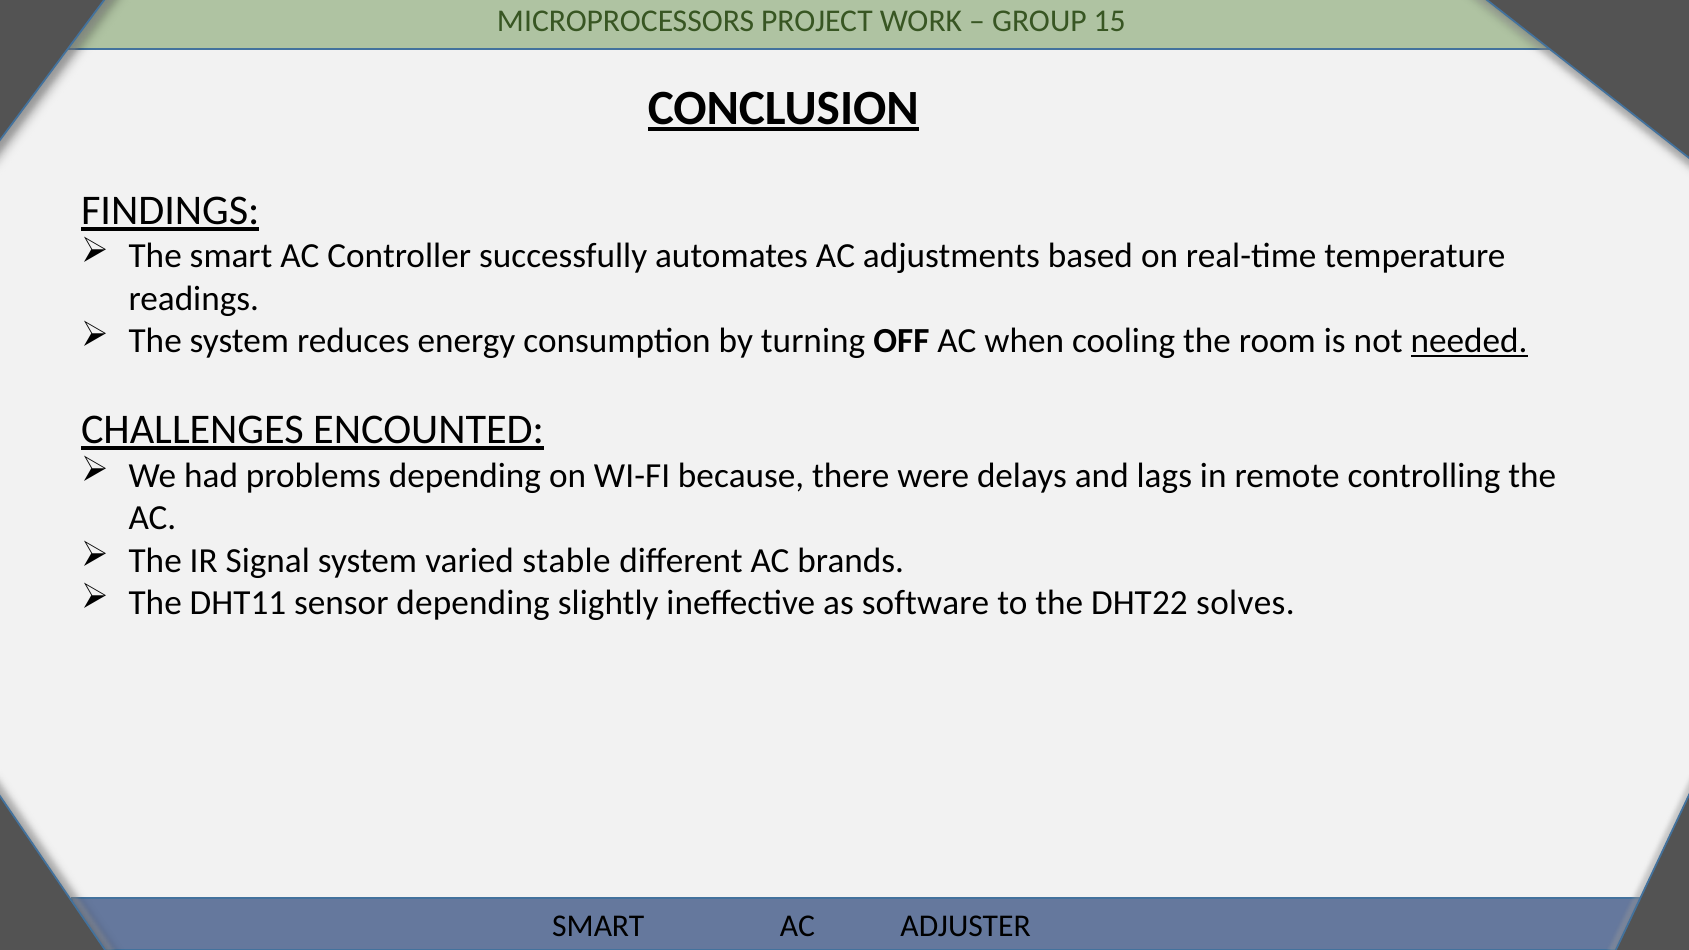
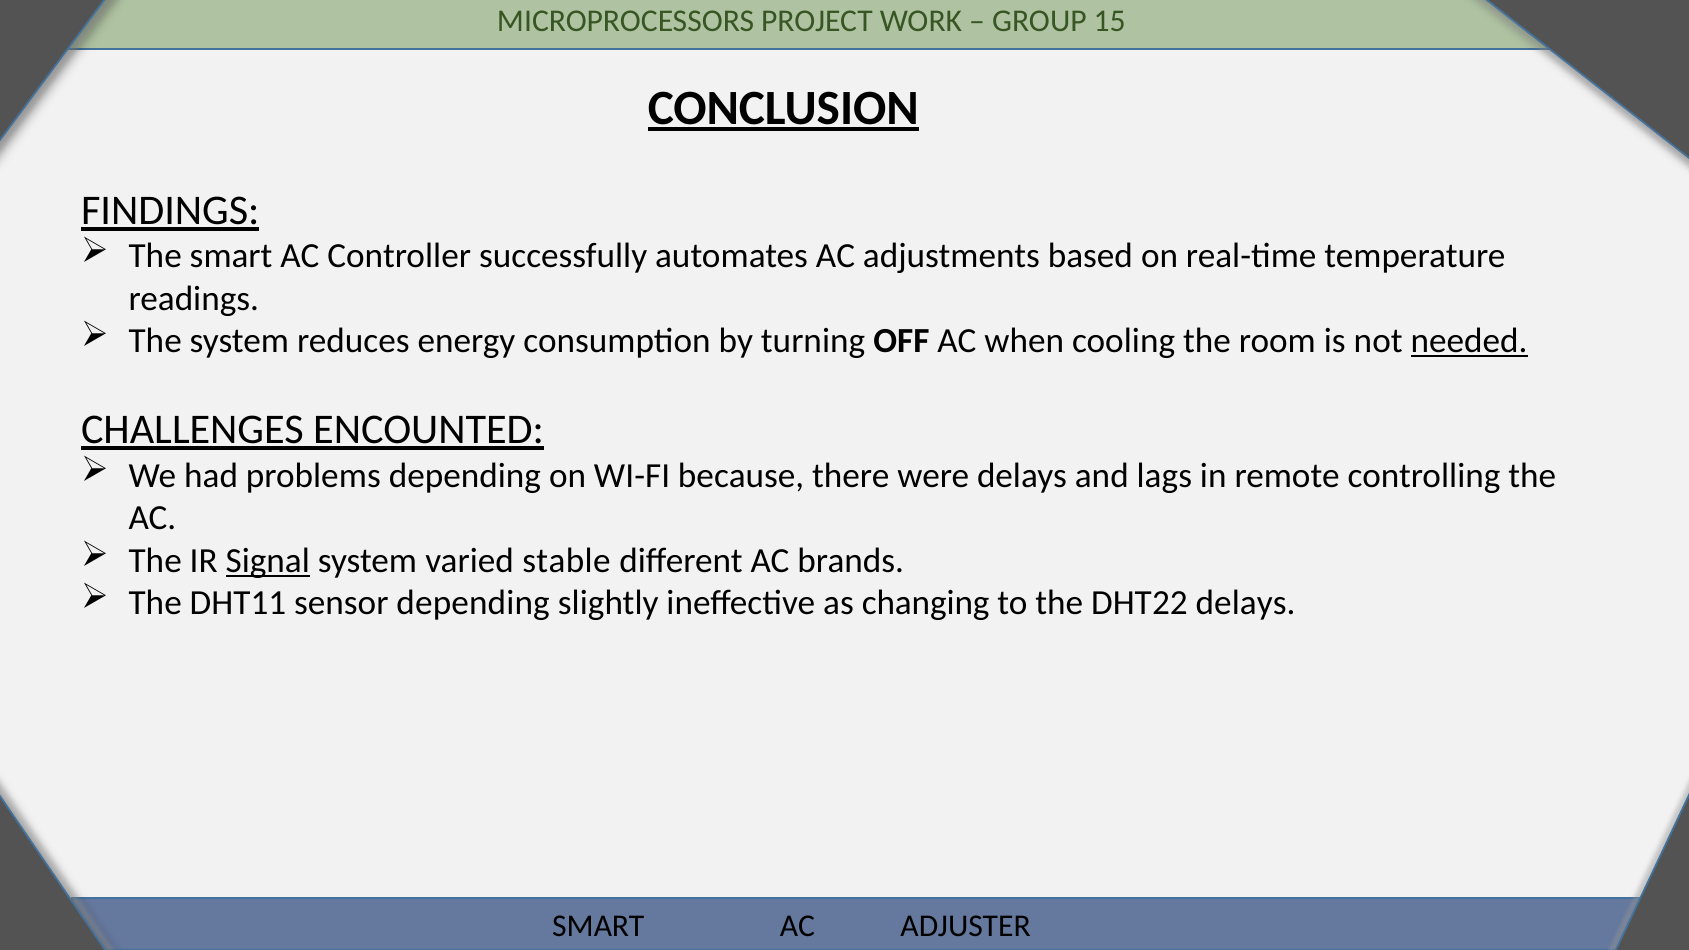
Signal underline: none -> present (268, 561)
software: software -> changing (926, 603)
DHT22 solves: solves -> delays (1246, 603)
